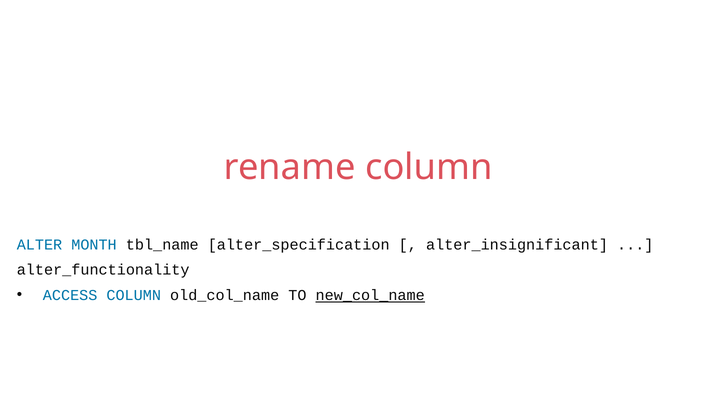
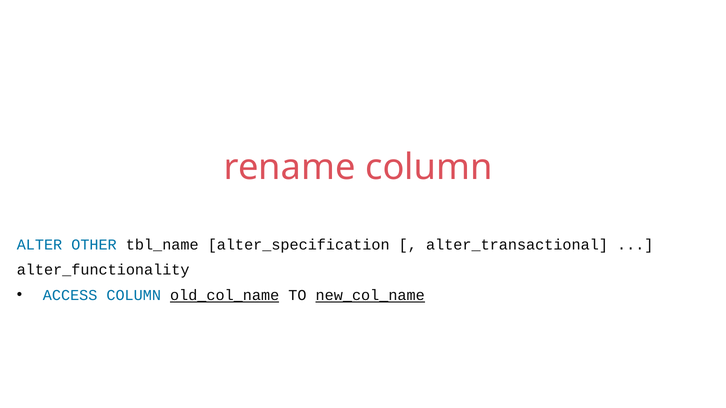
MONTH: MONTH -> OTHER (94, 245)
alter_insignificant: alter_insignificant -> alter_transactional (517, 245)
old_col_name underline: none -> present (225, 296)
